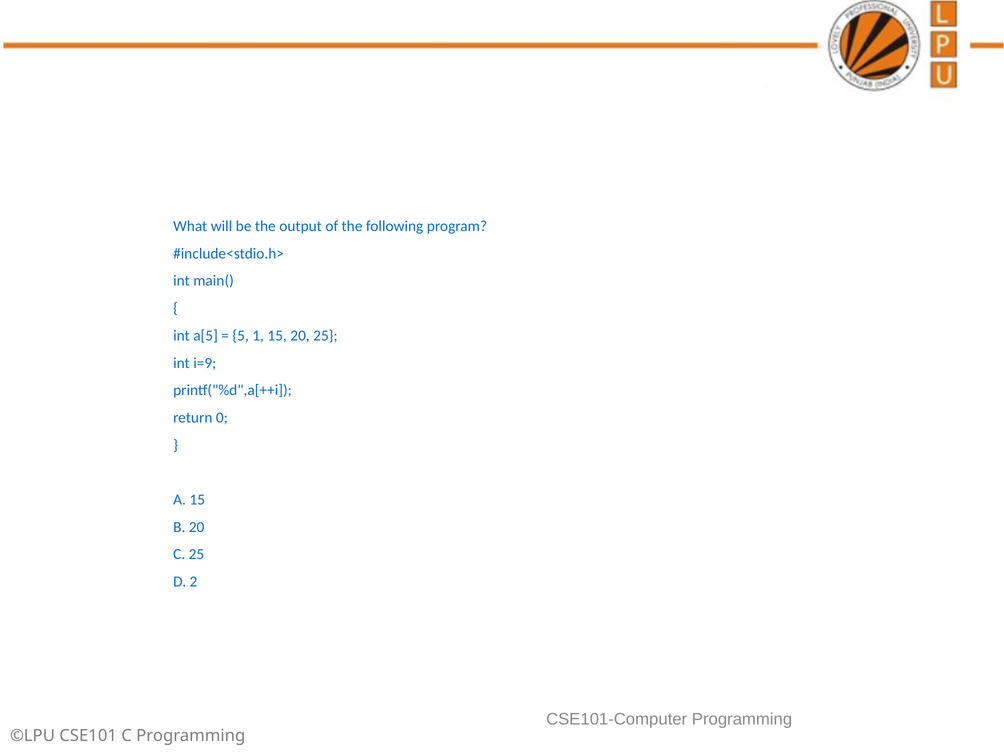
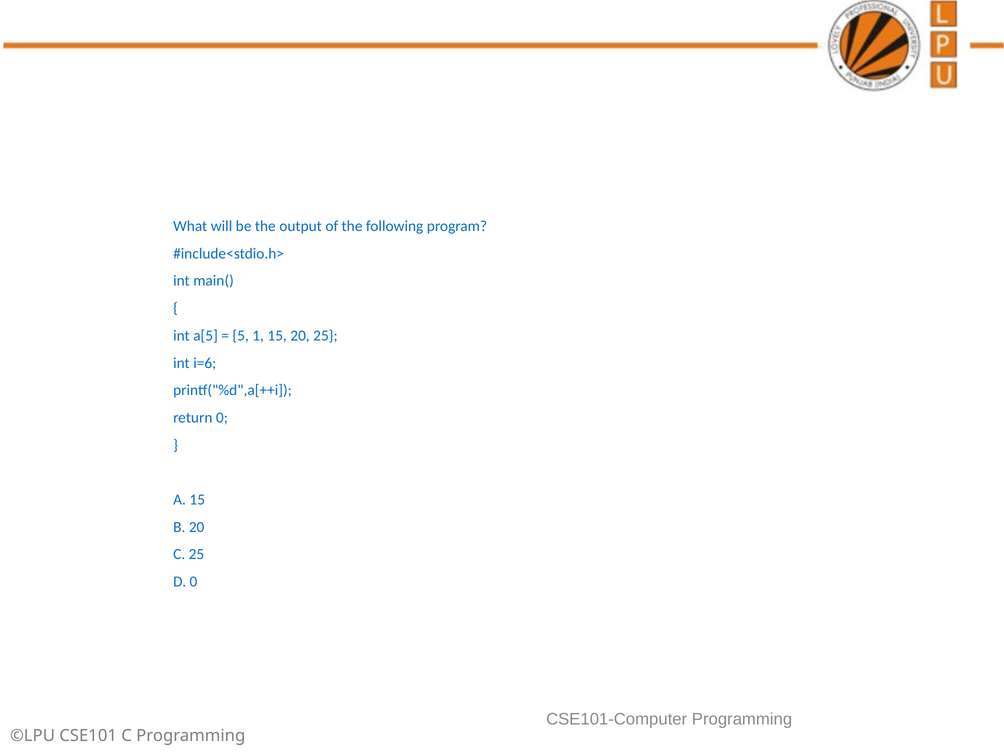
i=9: i=9 -> i=6 (205, 363)
D 2: 2 -> 0 (193, 582)
